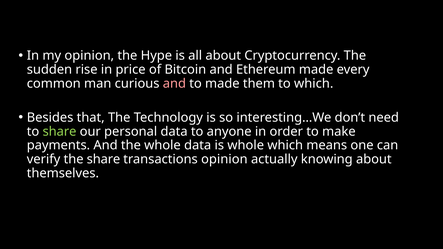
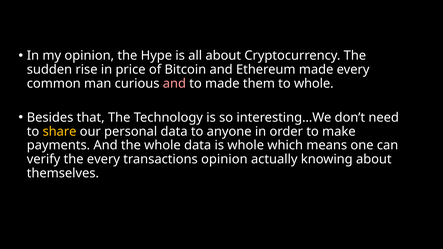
to which: which -> whole (314, 84)
share colour: light green -> yellow (60, 132)
the share: share -> every (103, 159)
